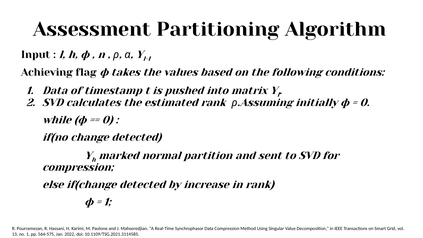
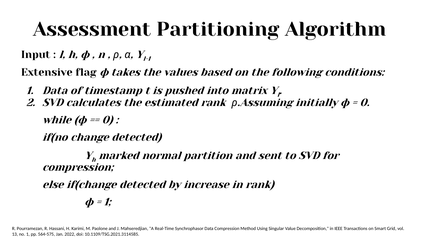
Achieving: Achieving -> Extensive (47, 72)
